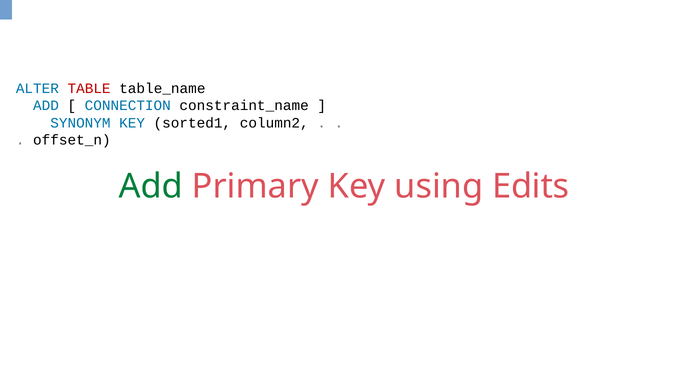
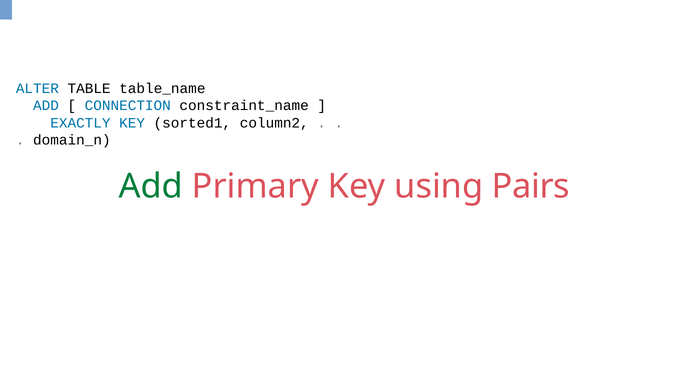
TABLE colour: red -> black (89, 89)
SYNONYM: SYNONYM -> EXACTLY (80, 123)
offset_n: offset_n -> domain_n (72, 140)
Edits: Edits -> Pairs (531, 187)
